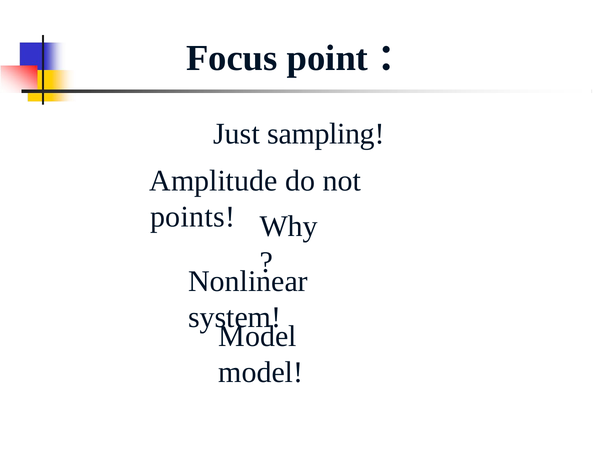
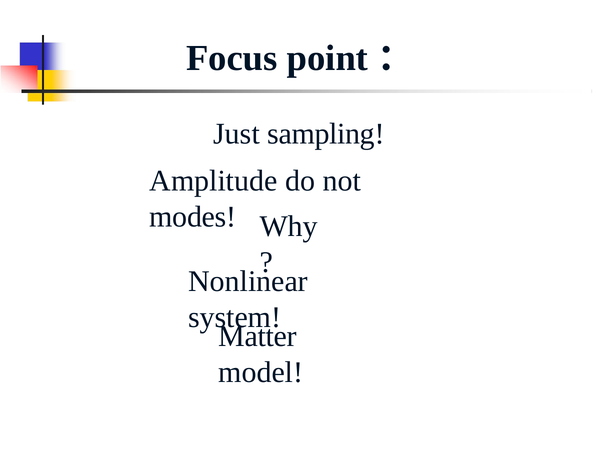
points: points -> modes (193, 217)
Model: Model -> Matter (258, 336)
